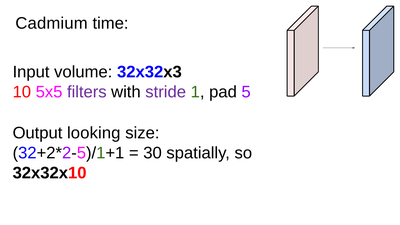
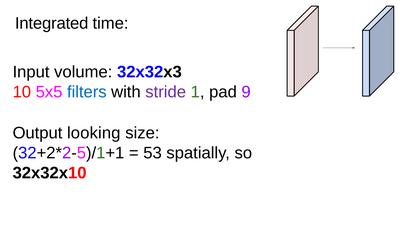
Cadmium: Cadmium -> Integrated (52, 23)
filters colour: purple -> blue (87, 92)
5: 5 -> 9 (246, 92)
30: 30 -> 53 (153, 153)
